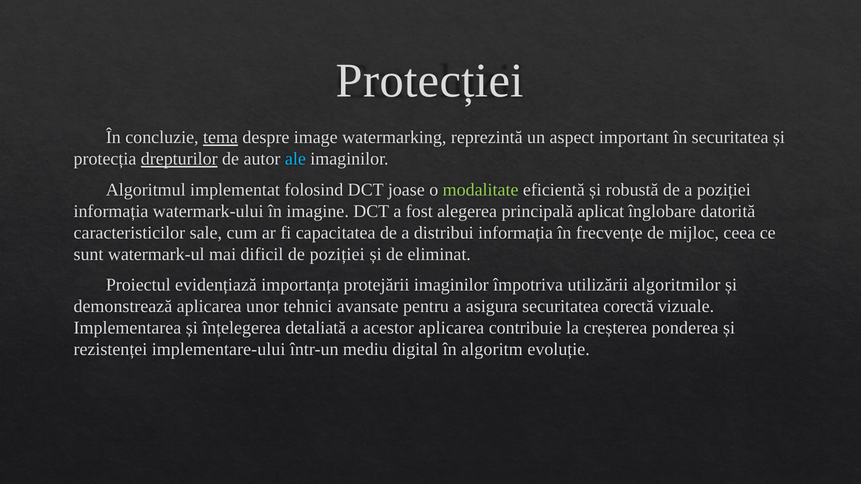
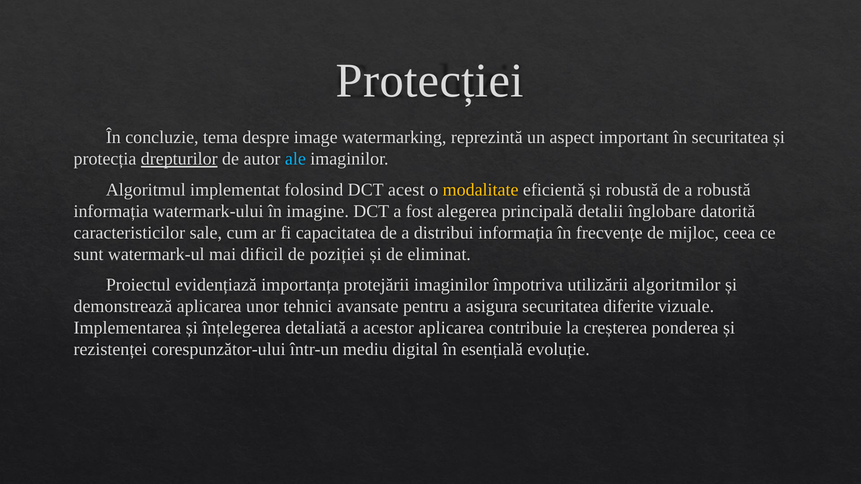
tema underline: present -> none (221, 138)
joase: joase -> acest (406, 190)
modalitate colour: light green -> yellow (481, 190)
a poziției: poziției -> robustă (724, 190)
aplicat: aplicat -> detalii (601, 211)
corectă: corectă -> diferite (628, 306)
implementare-ului: implementare-ului -> corespunzător-ului (219, 350)
algoritm: algoritm -> esențială (492, 350)
